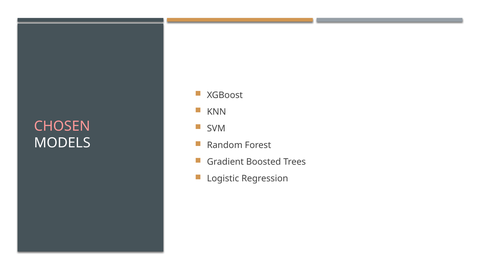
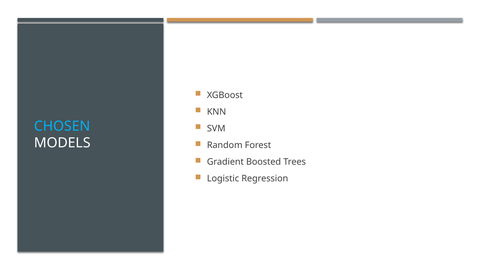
CHOSEN colour: pink -> light blue (62, 126)
